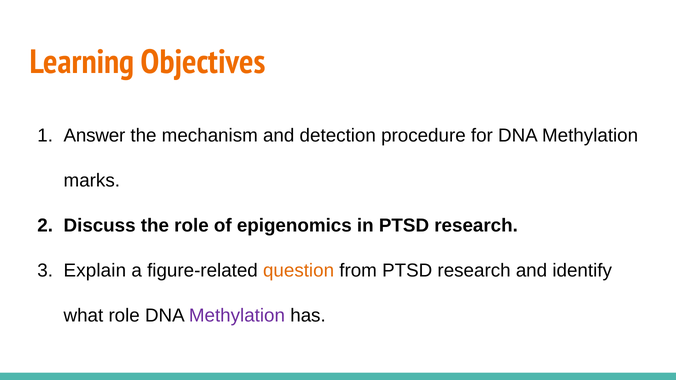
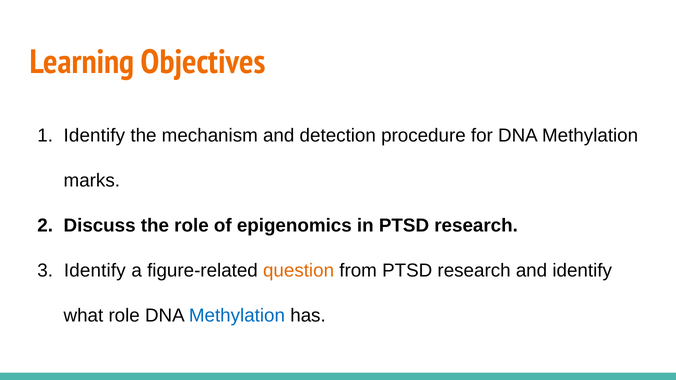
Answer: Answer -> Identify (94, 136)
Explain: Explain -> Identify (95, 271)
Methylation colour: purple -> blue (237, 316)
